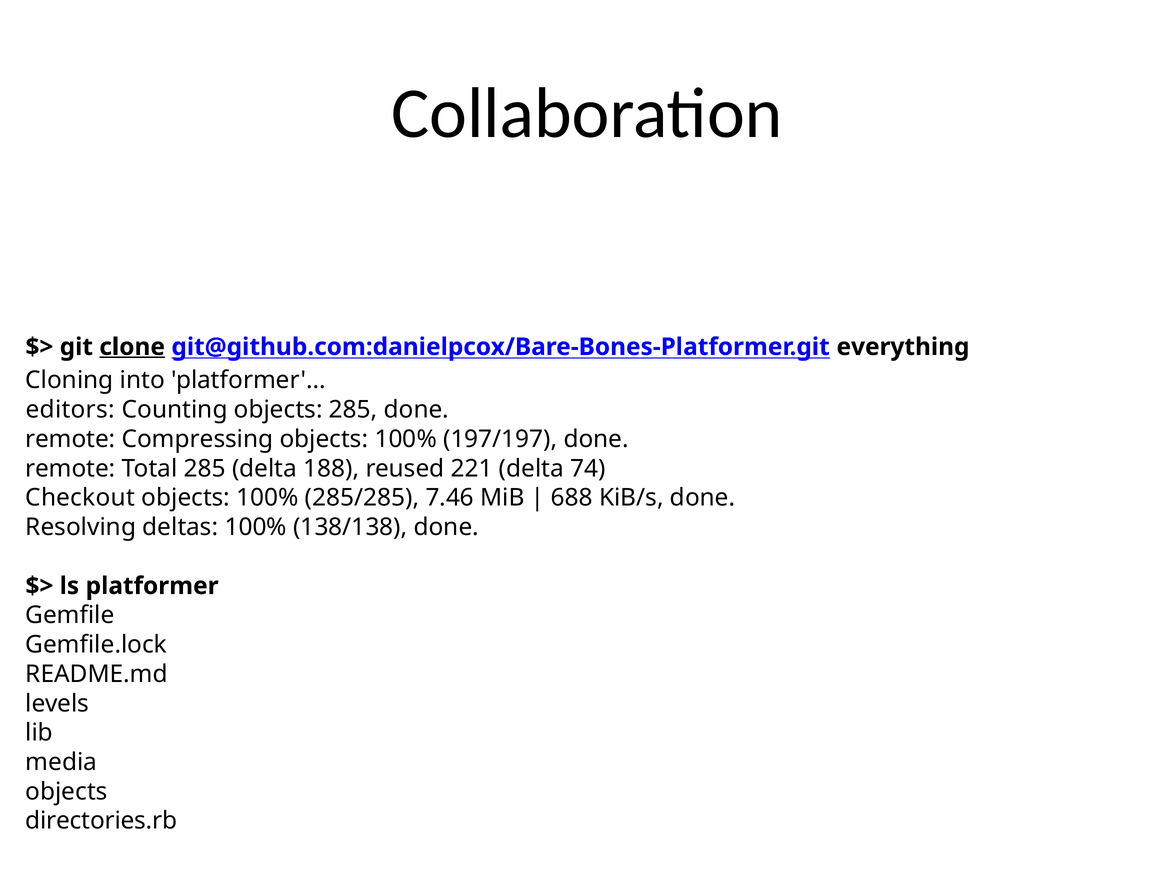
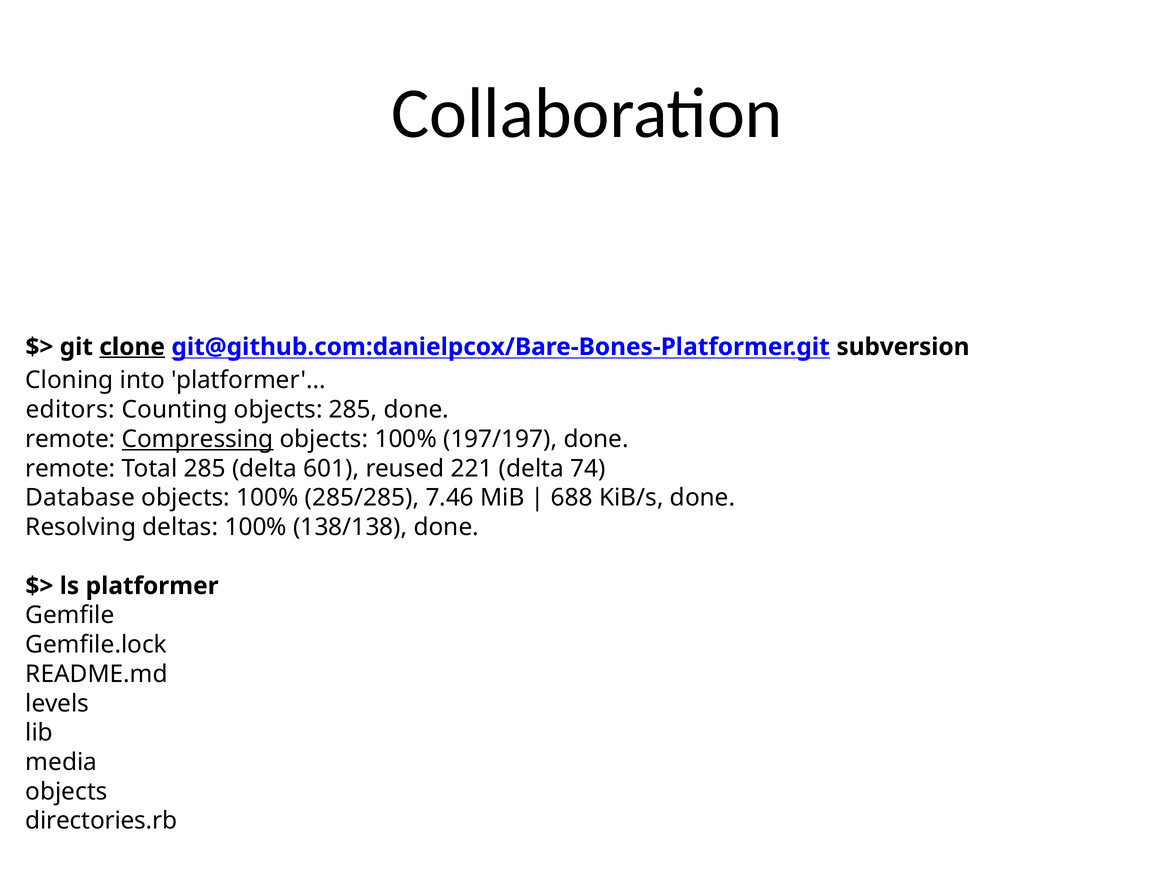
everything: everything -> subversion (903, 347)
Compressing underline: none -> present (198, 439)
188: 188 -> 601 (331, 468)
Checkout: Checkout -> Database (80, 498)
